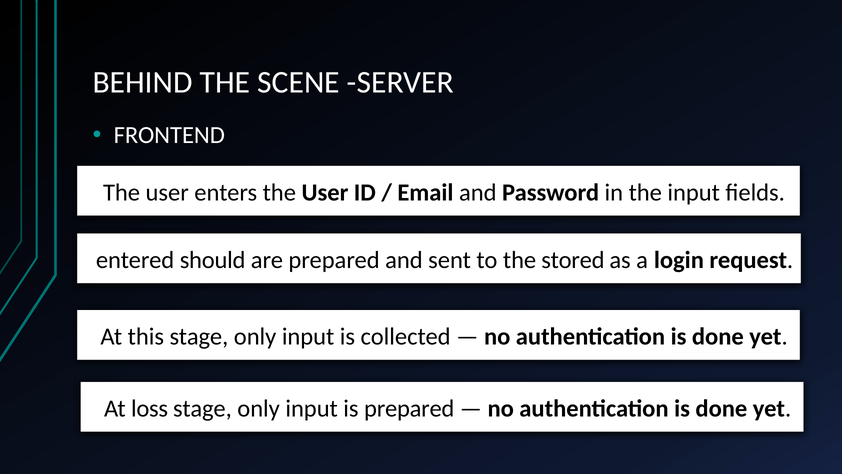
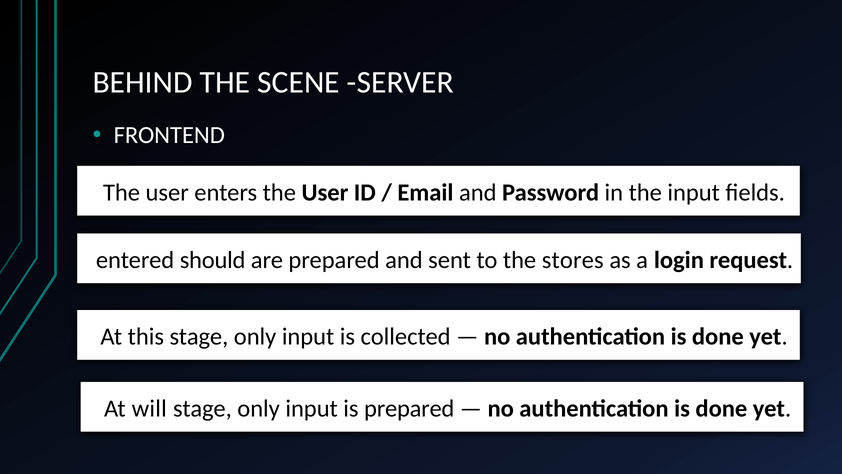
stored: stored -> stores (573, 260)
loss: loss -> will (149, 408)
